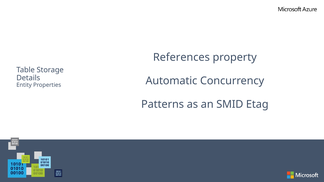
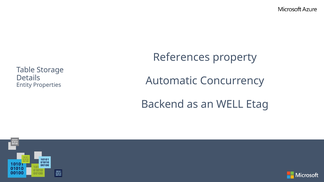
Patterns: Patterns -> Backend (163, 104)
SMID: SMID -> WELL (230, 104)
